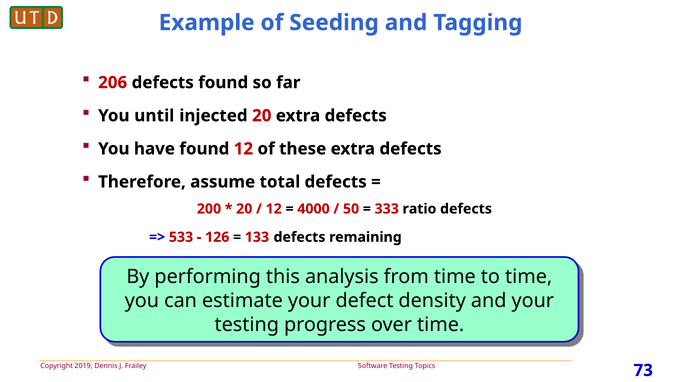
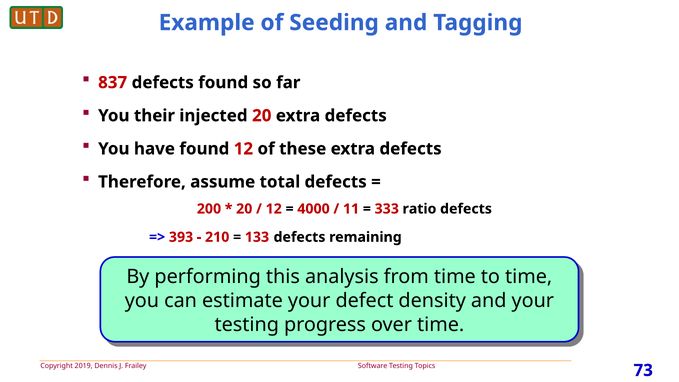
206: 206 -> 837 (113, 83)
until: until -> their (154, 116)
50: 50 -> 11 (351, 209)
533: 533 -> 393 (181, 237)
126: 126 -> 210 (217, 237)
